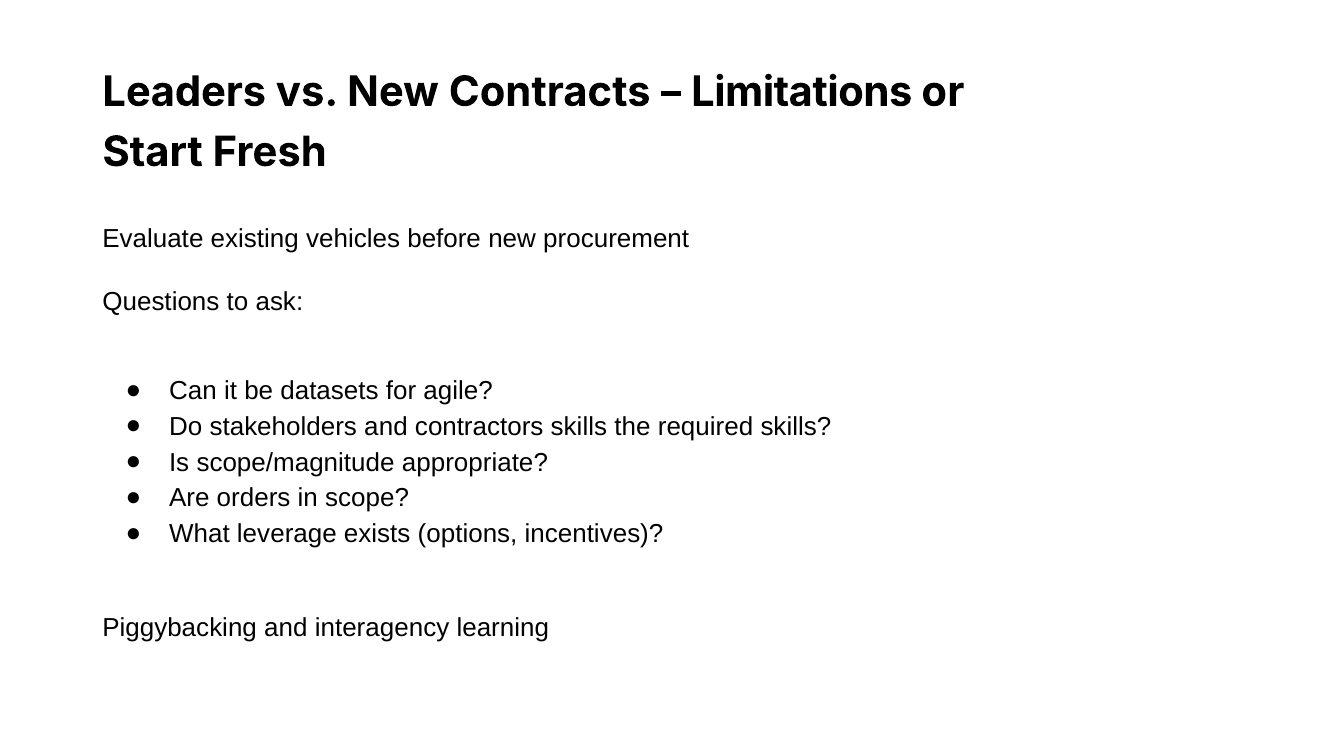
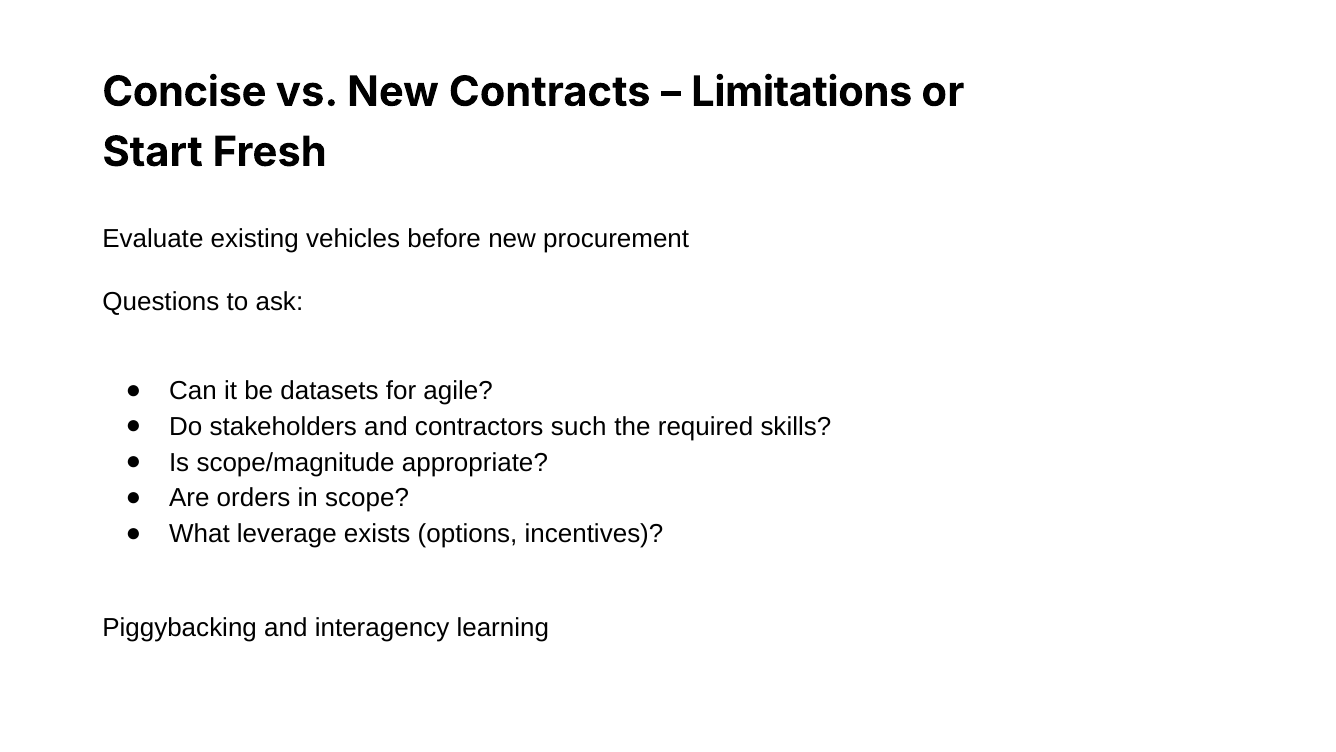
Leaders: Leaders -> Concise (184, 92)
contractors skills: skills -> such (579, 426)
